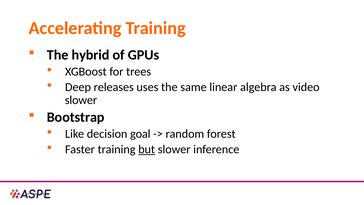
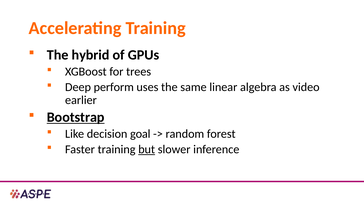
releases: releases -> perform (114, 87)
slower: slower -> earlier (81, 100)
Bootstrap underline: none -> present (76, 117)
